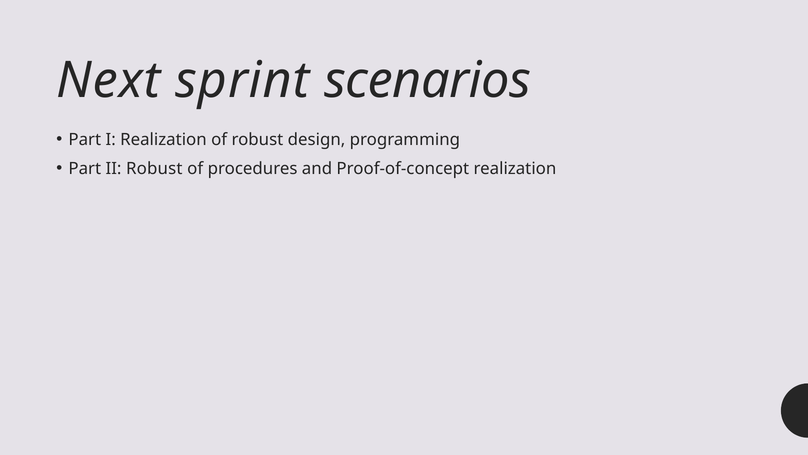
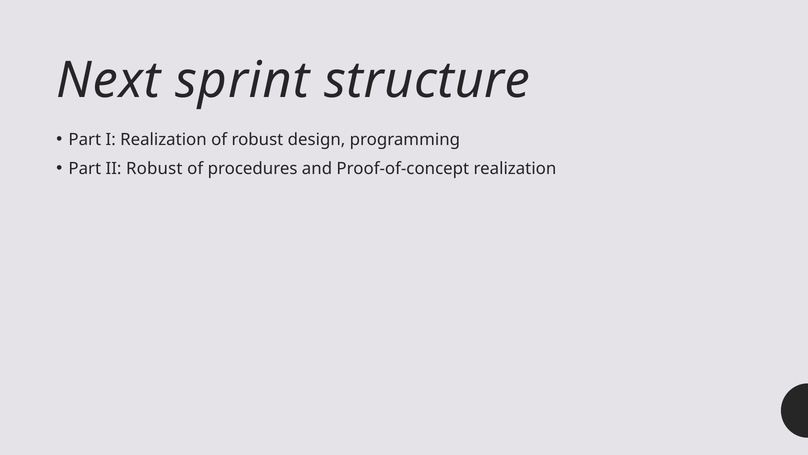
scenarios: scenarios -> structure (427, 80)
